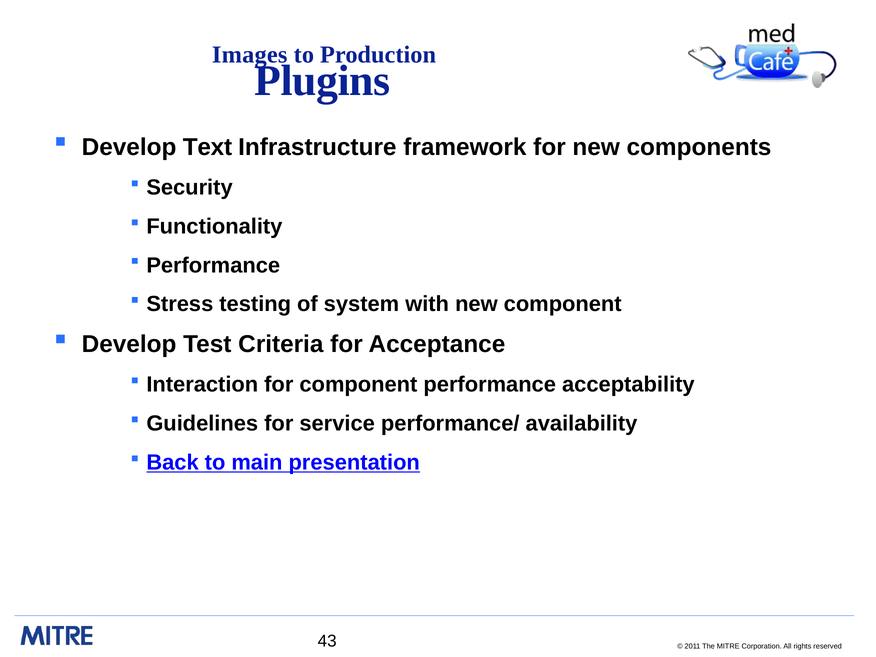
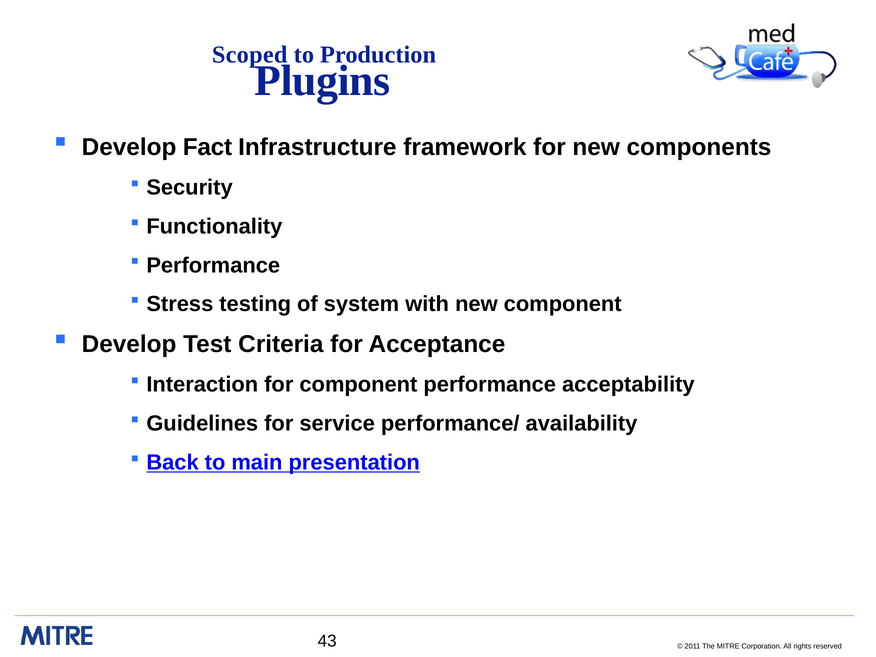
Images: Images -> Scoped (250, 55)
Text: Text -> Fact (207, 147)
